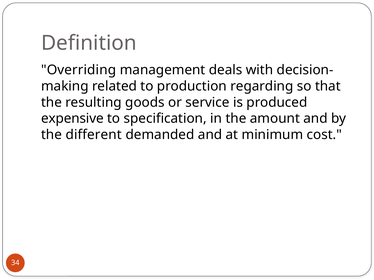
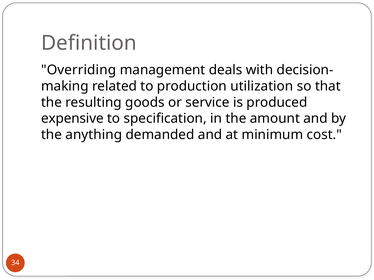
regarding: regarding -> utilization (262, 86)
different: different -> anything (94, 135)
